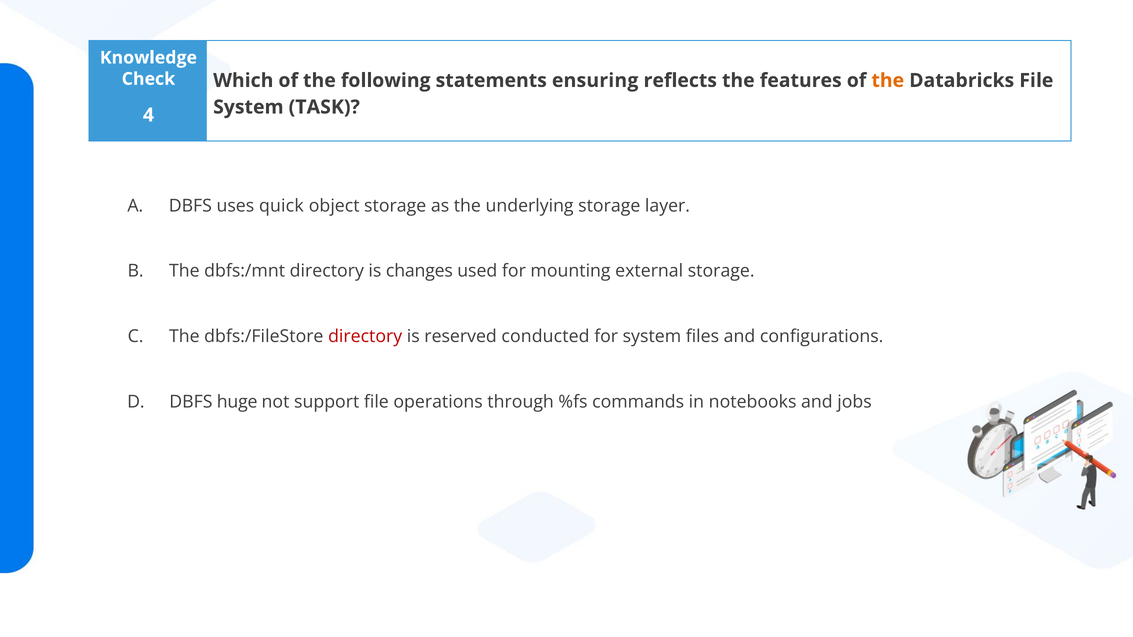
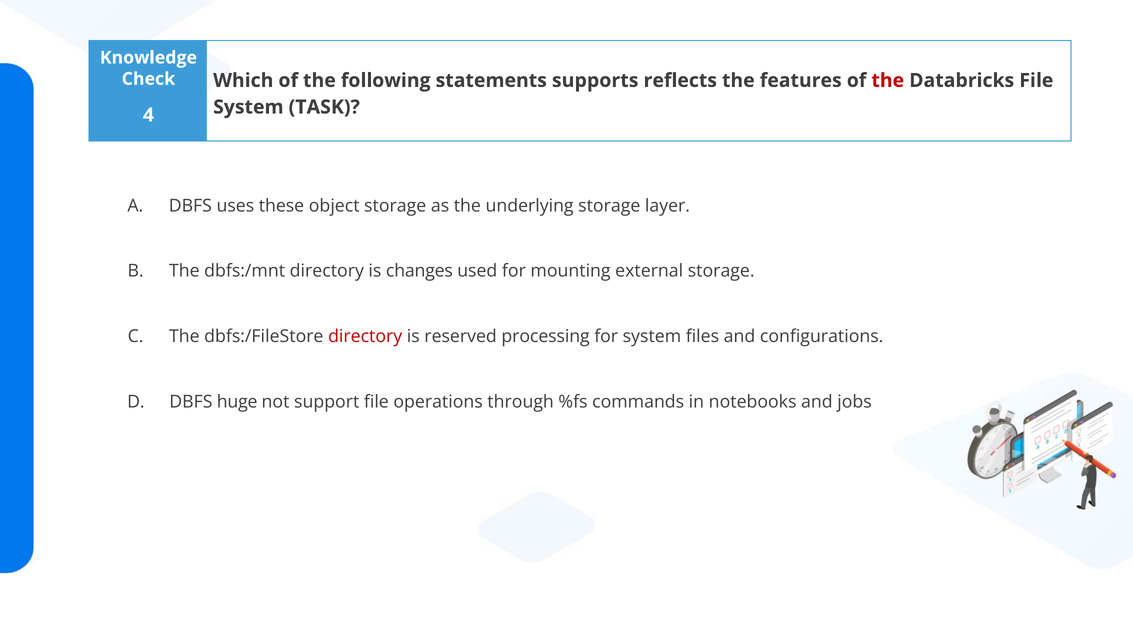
ensuring: ensuring -> supports (595, 81)
the colour: orange -> red (888, 81)
quick: quick -> these (281, 206)
conducted: conducted -> processing (546, 336)
